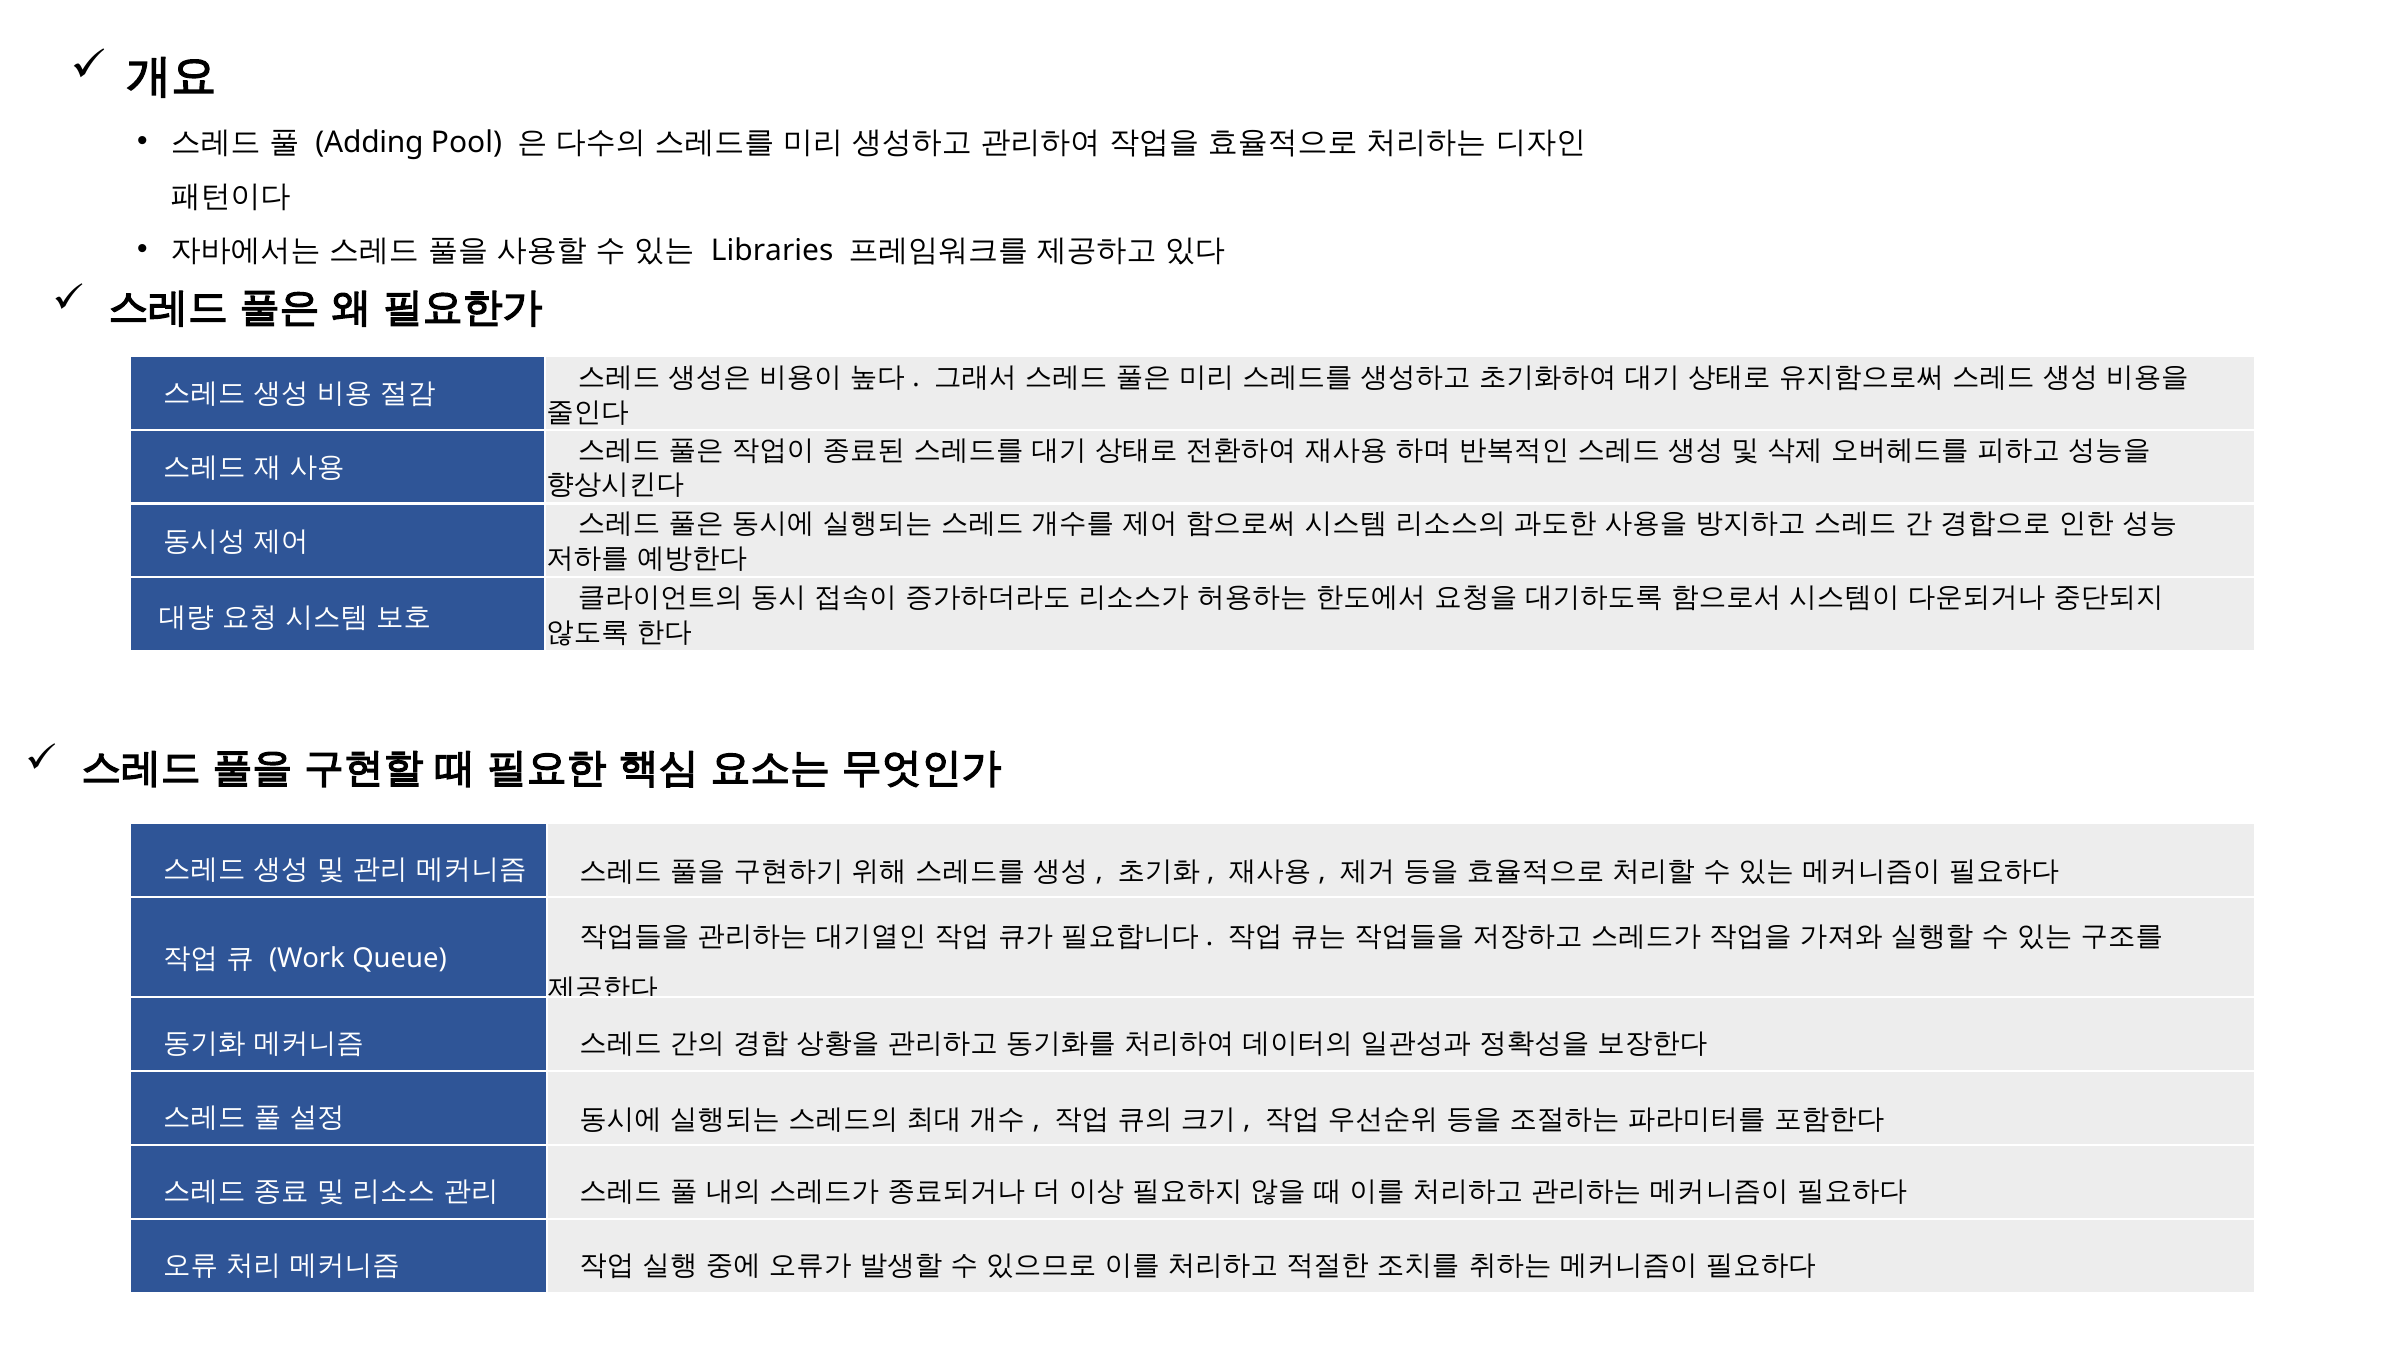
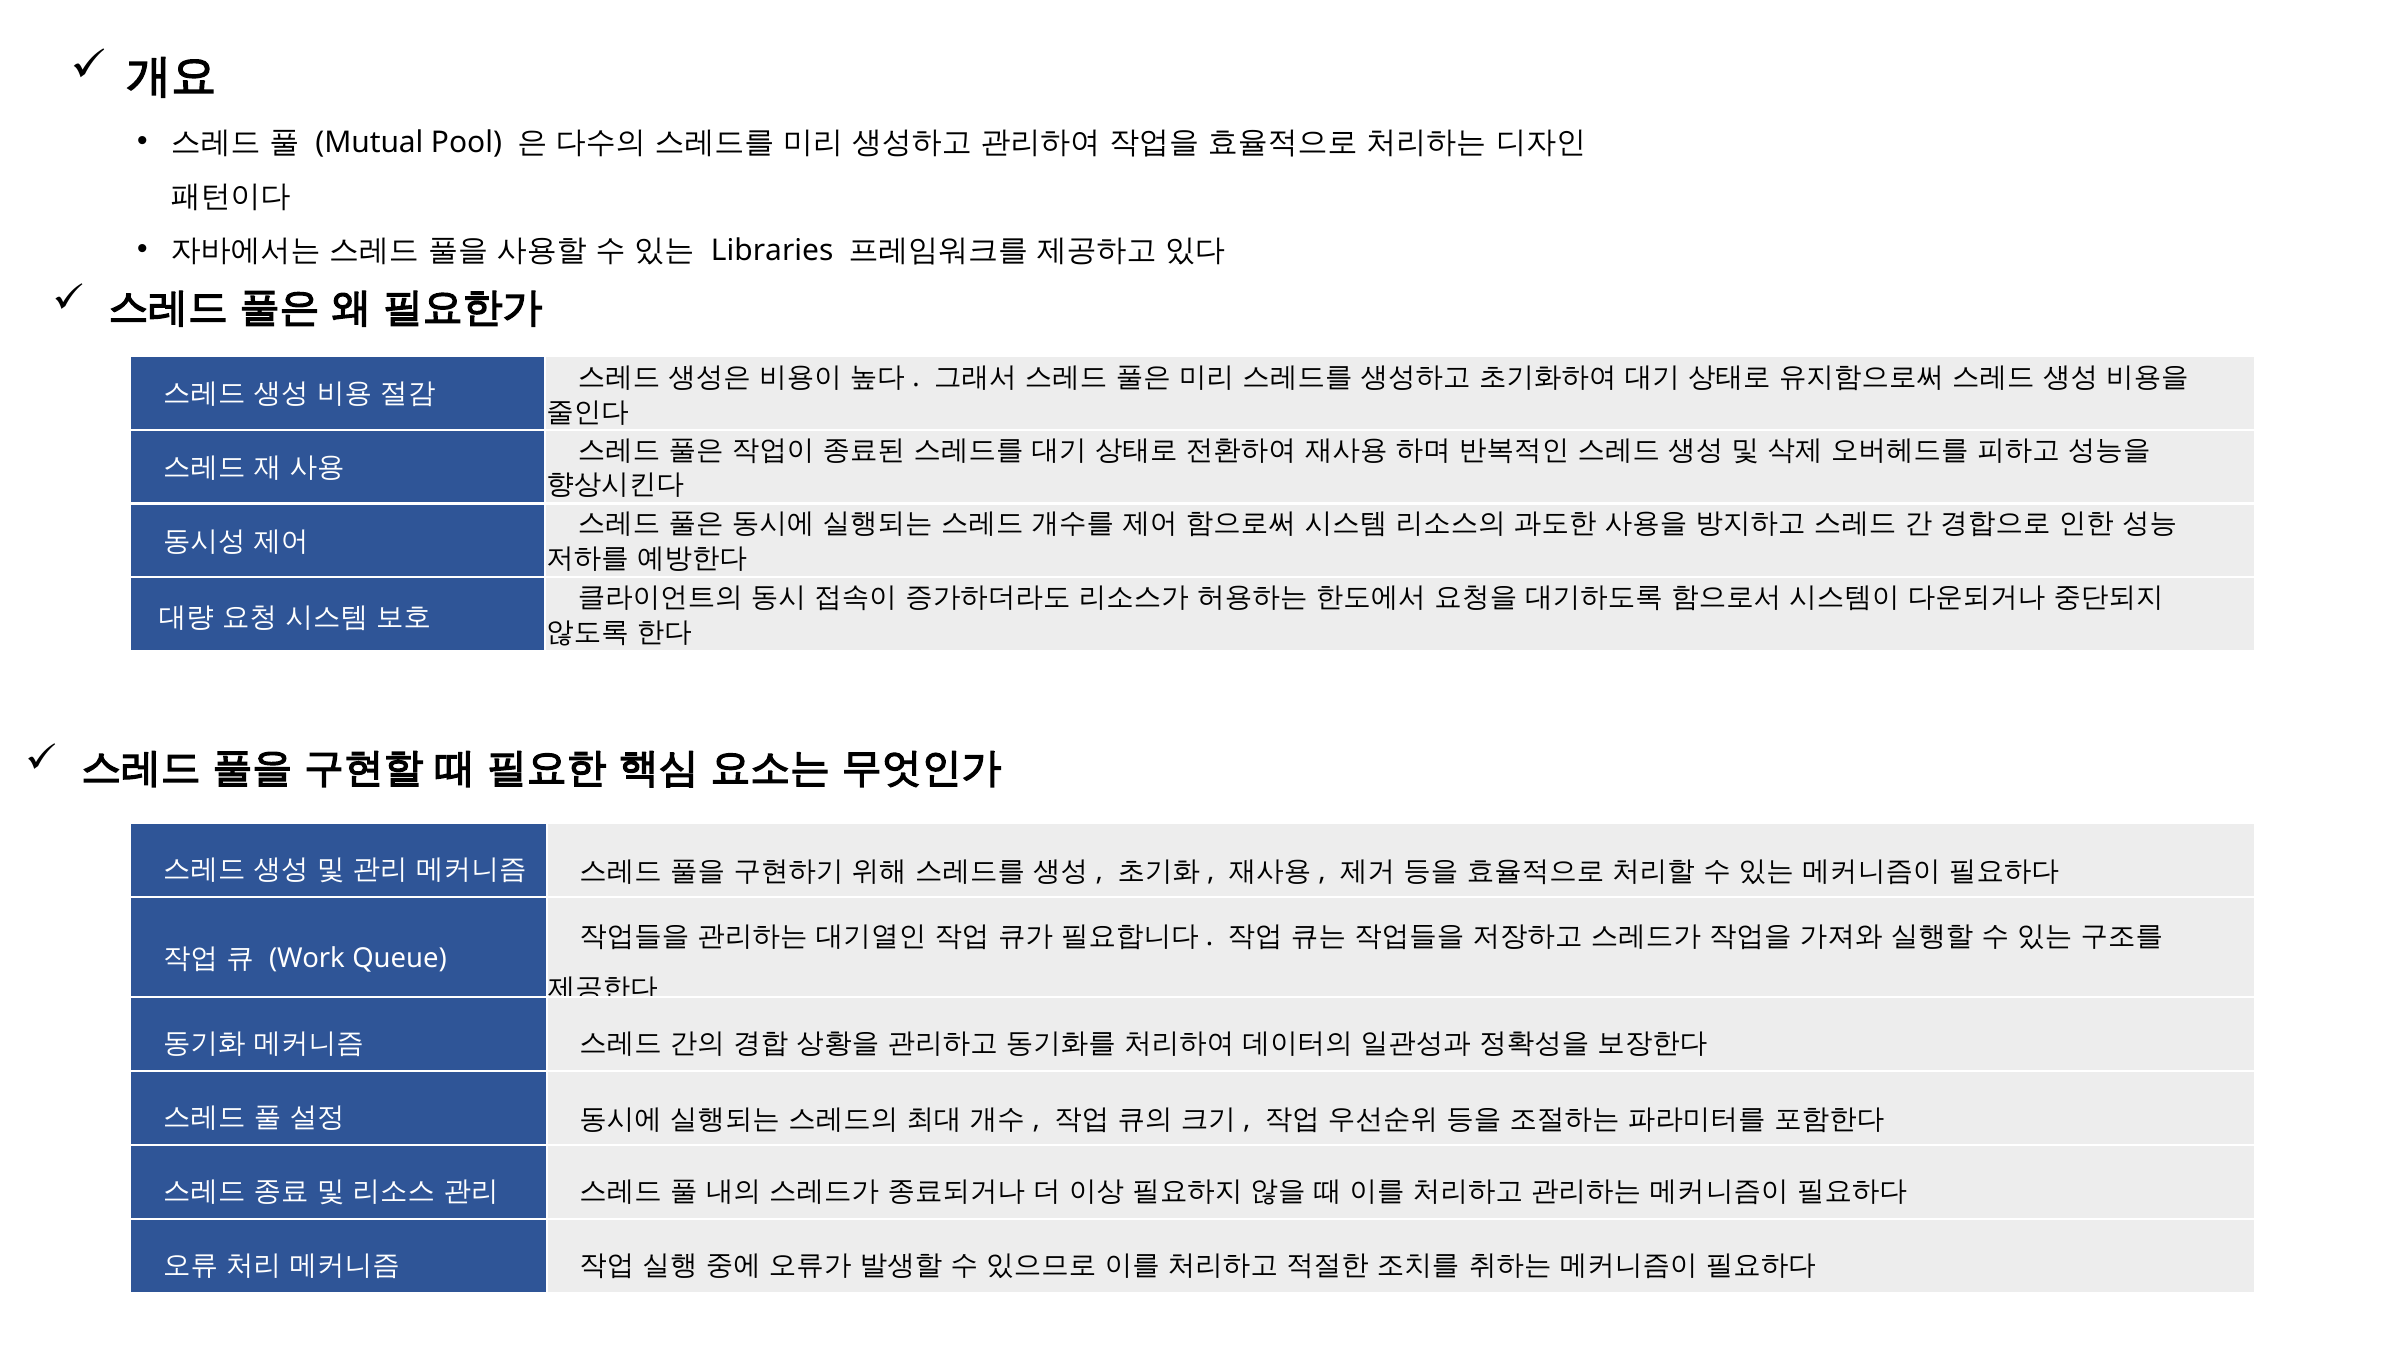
Adding: Adding -> Mutual (369, 143)
